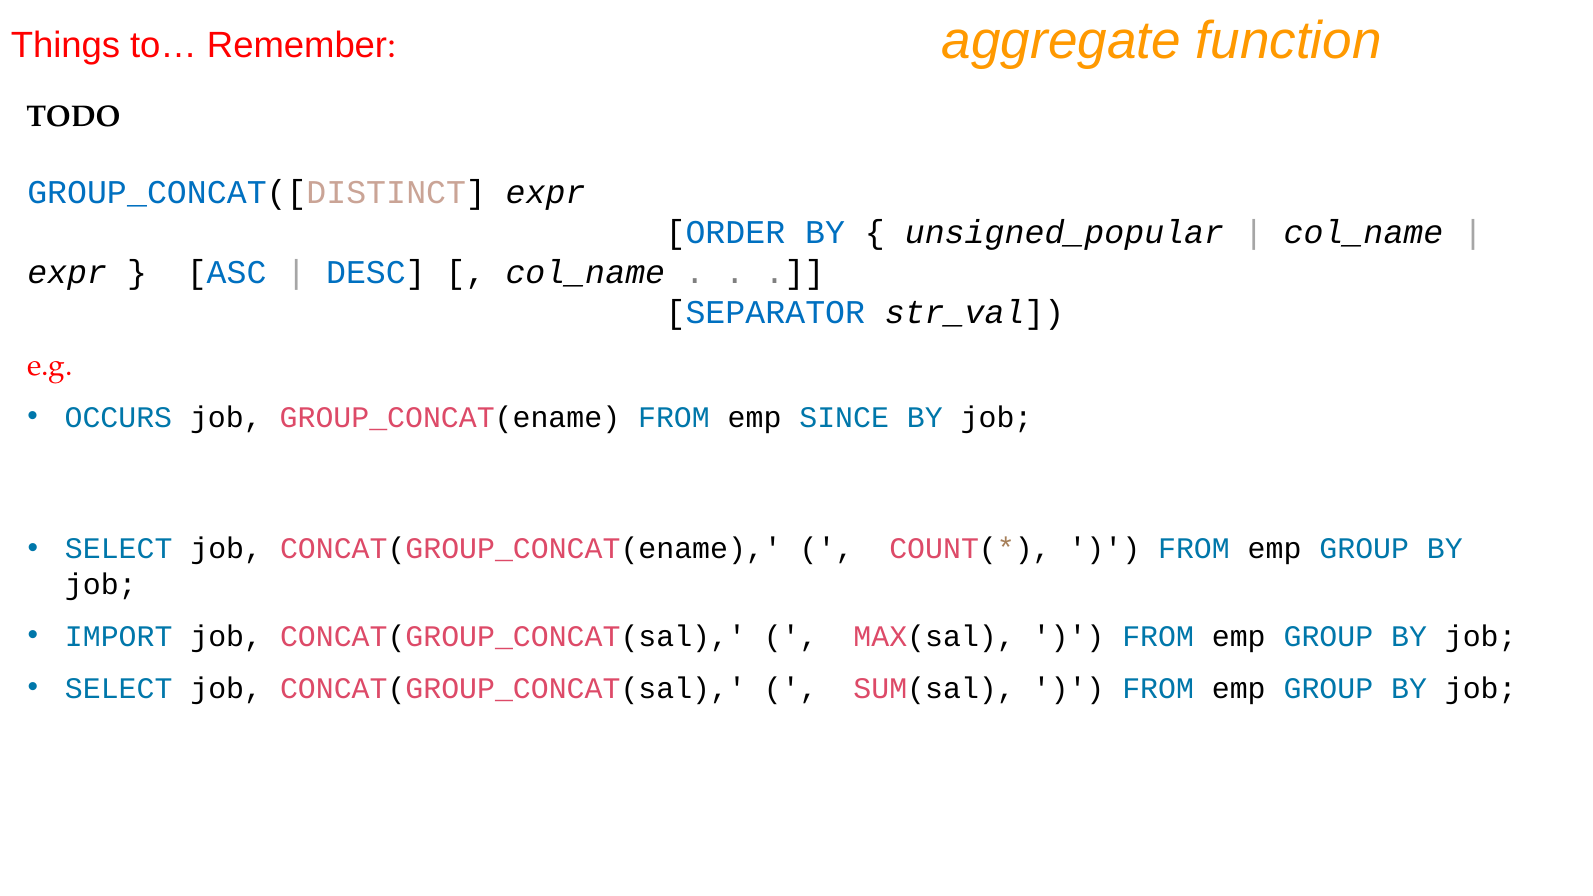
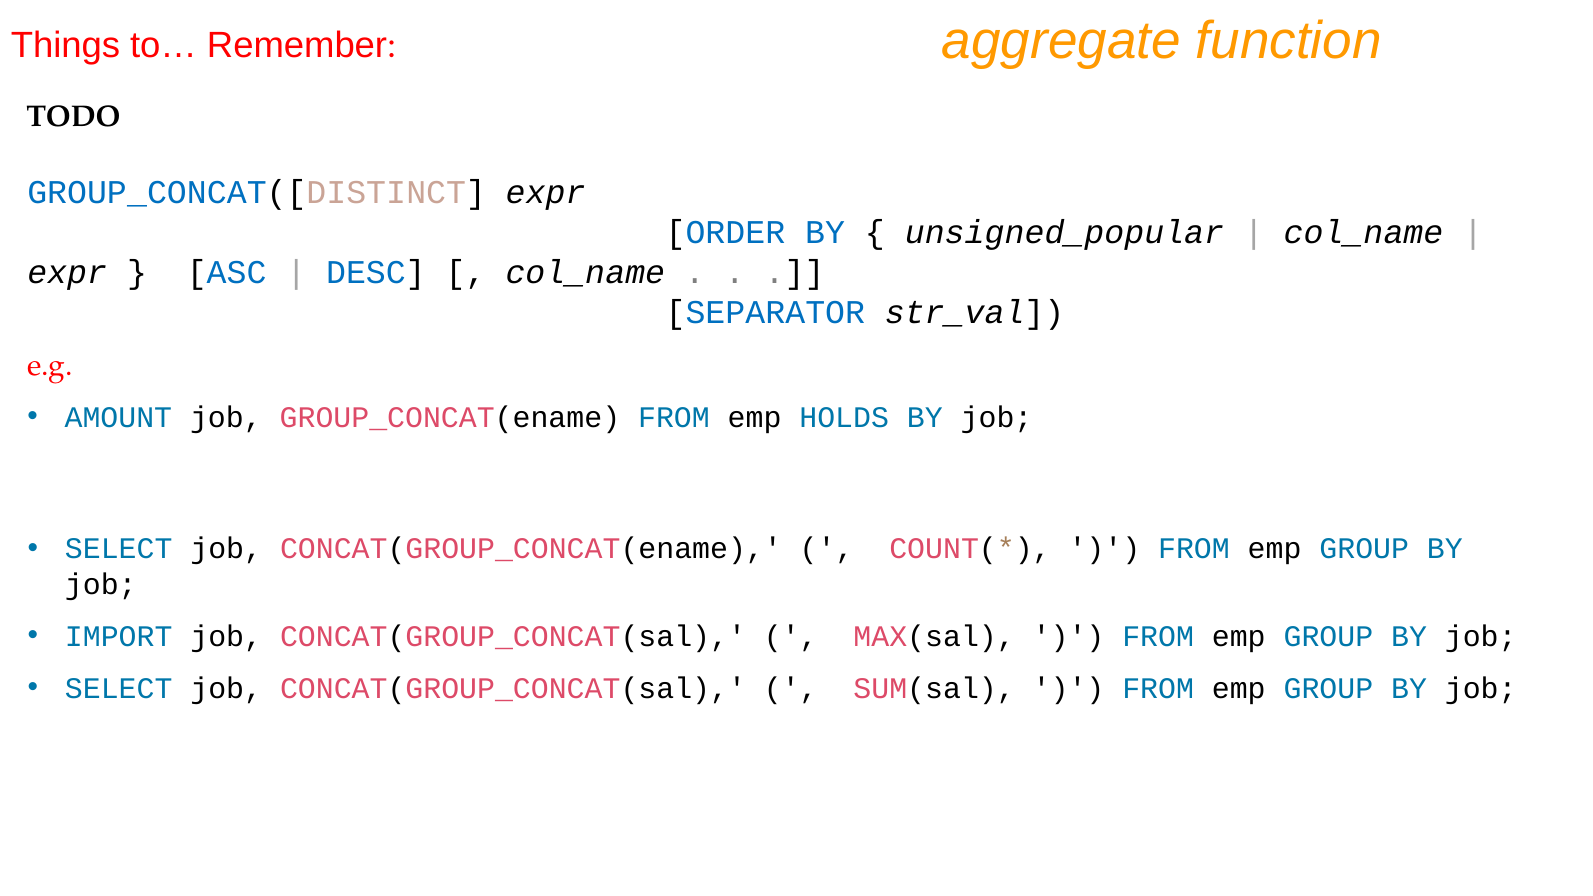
OCCURS: OCCURS -> AMOUNT (118, 417)
SINCE: SINCE -> HOLDS (844, 417)
